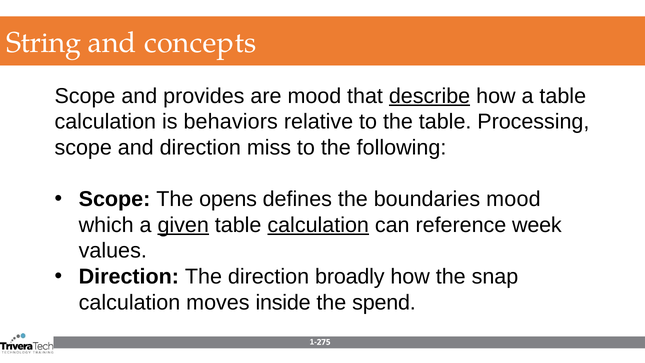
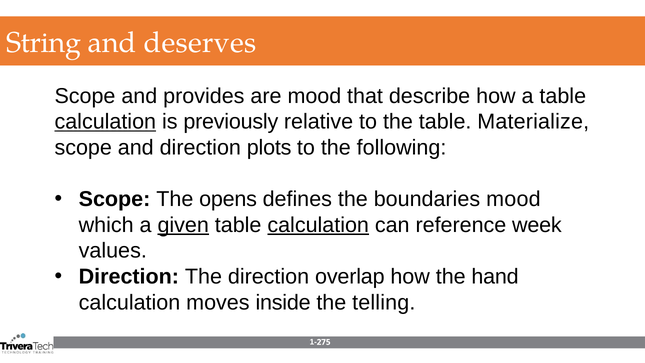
concepts: concepts -> deserves (200, 43)
describe underline: present -> none (430, 96)
calculation underline: none -> present (105, 122)
behaviors: behaviors -> previously (231, 122)
Processing: Processing -> Materialize (533, 122)
miss: miss -> plots (269, 148)
broadly: broadly -> overlap (350, 277)
snap: snap -> hand (495, 277)
spend: spend -> telling (384, 302)
